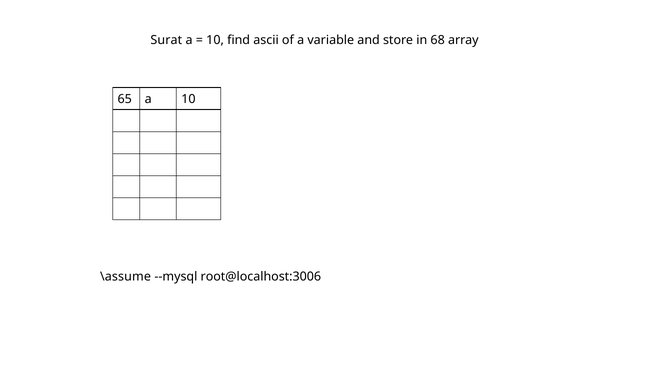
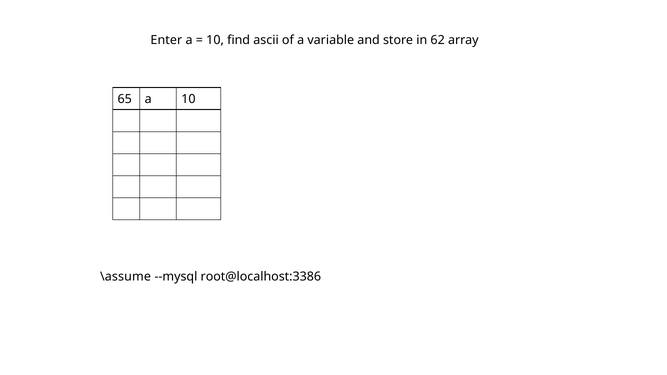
Surat: Surat -> Enter (166, 40)
68: 68 -> 62 (438, 40)
root@localhost:3006: root@localhost:3006 -> root@localhost:3386 (261, 277)
